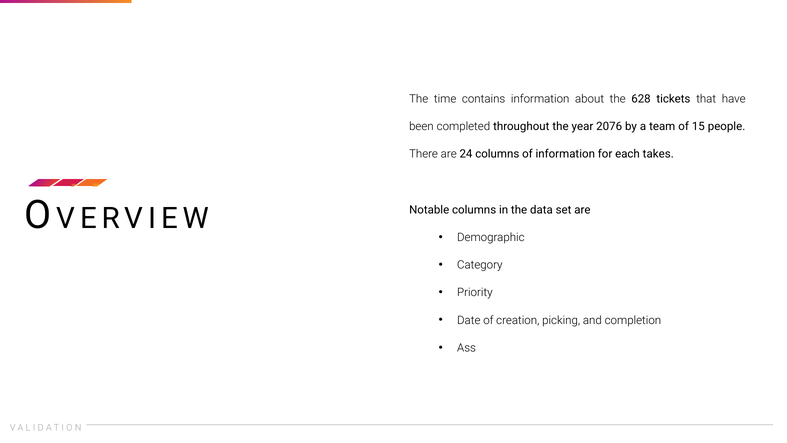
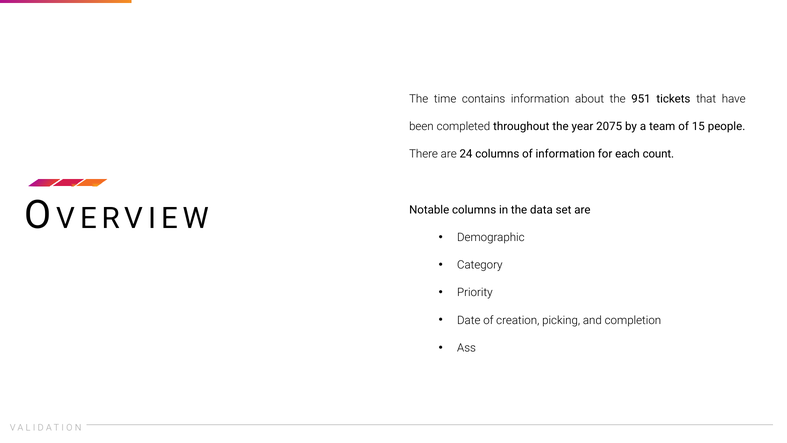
628: 628 -> 951 (641, 99)
2076: 2076 -> 2075 (609, 126)
takes: takes -> count (658, 154)
